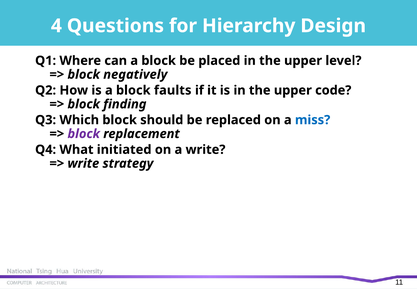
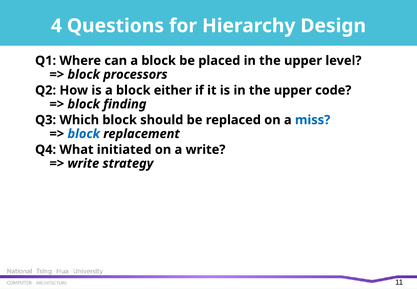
negatively: negatively -> processors (135, 74)
faults: faults -> either (173, 90)
block colour: purple -> blue (84, 134)
